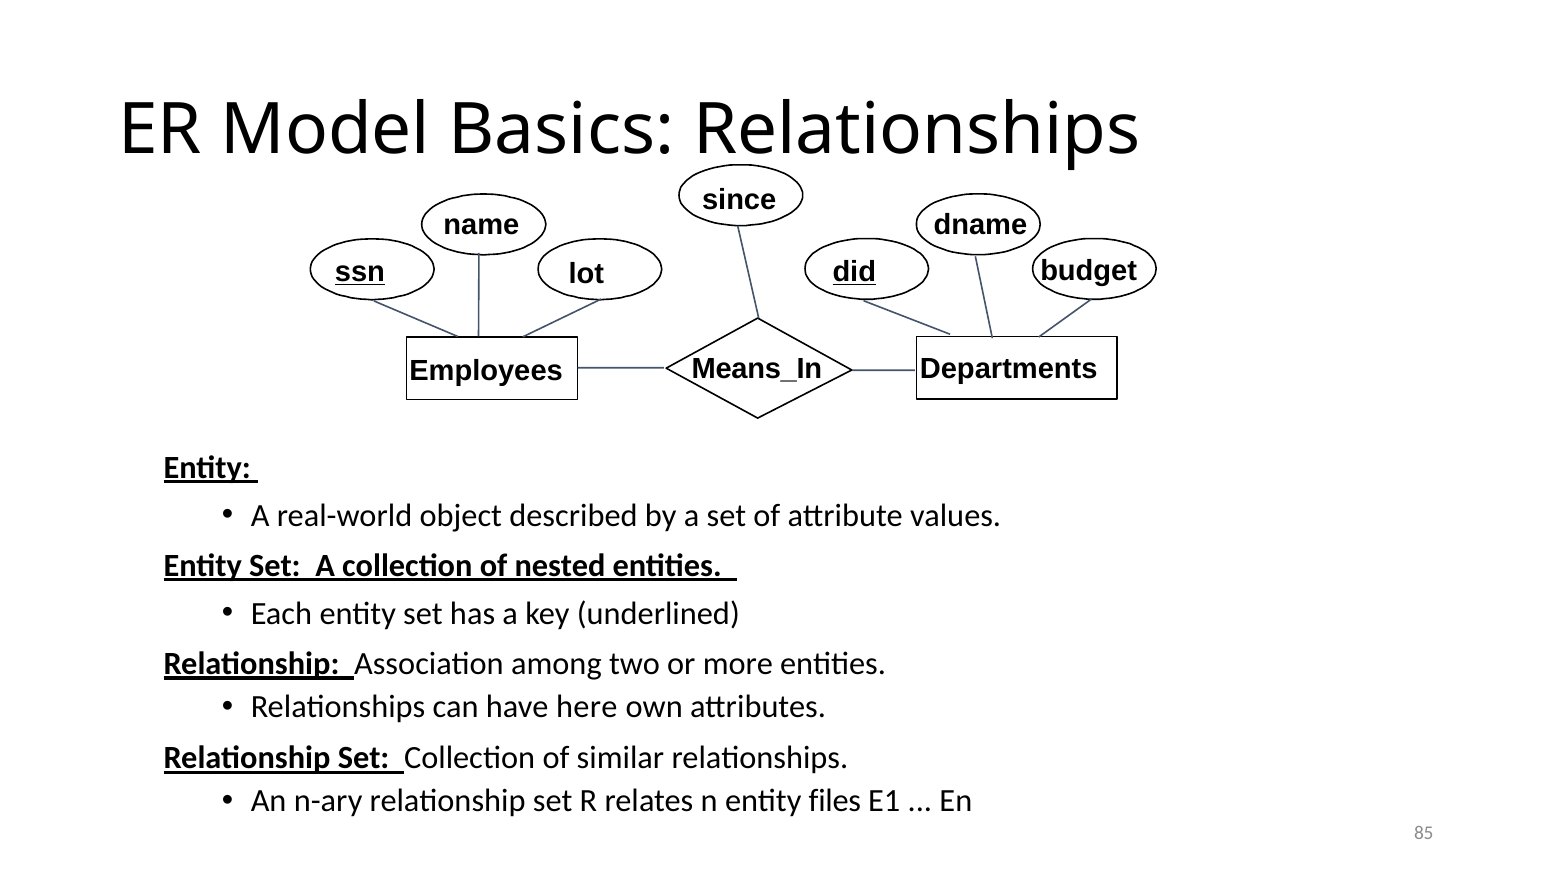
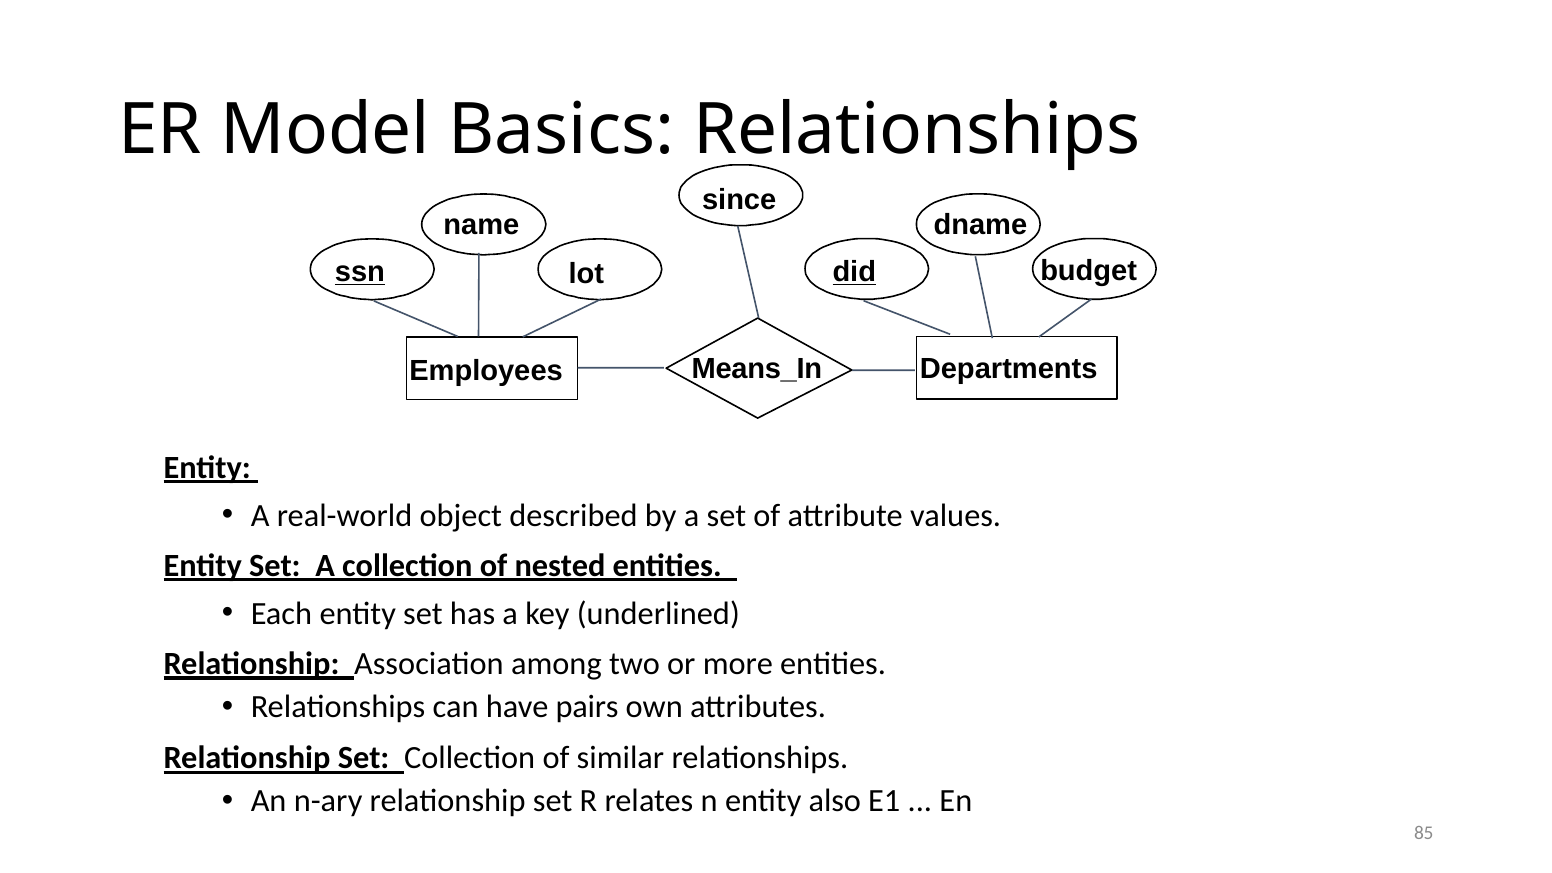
here: here -> pairs (587, 707)
files: files -> also (835, 801)
